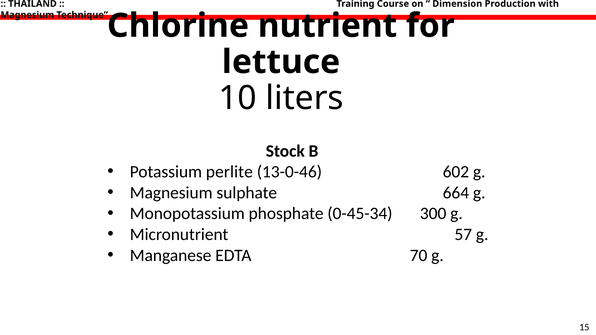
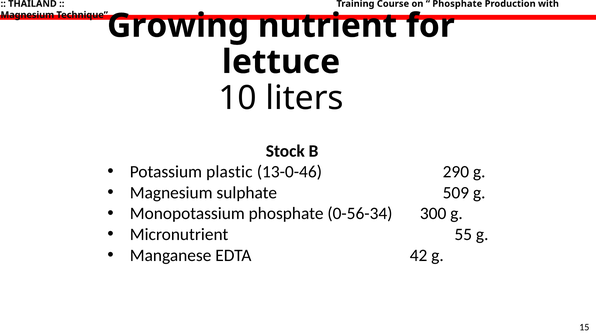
Dimension: Dimension -> Phosphate (457, 4)
Chlorine: Chlorine -> Growing (178, 26)
perlite: perlite -> plastic (229, 172)
602: 602 -> 290 (456, 172)
664: 664 -> 509 (456, 193)
0-45-34: 0-45-34 -> 0-56-34 (360, 214)
57: 57 -> 55 (463, 235)
70: 70 -> 42 (419, 255)
